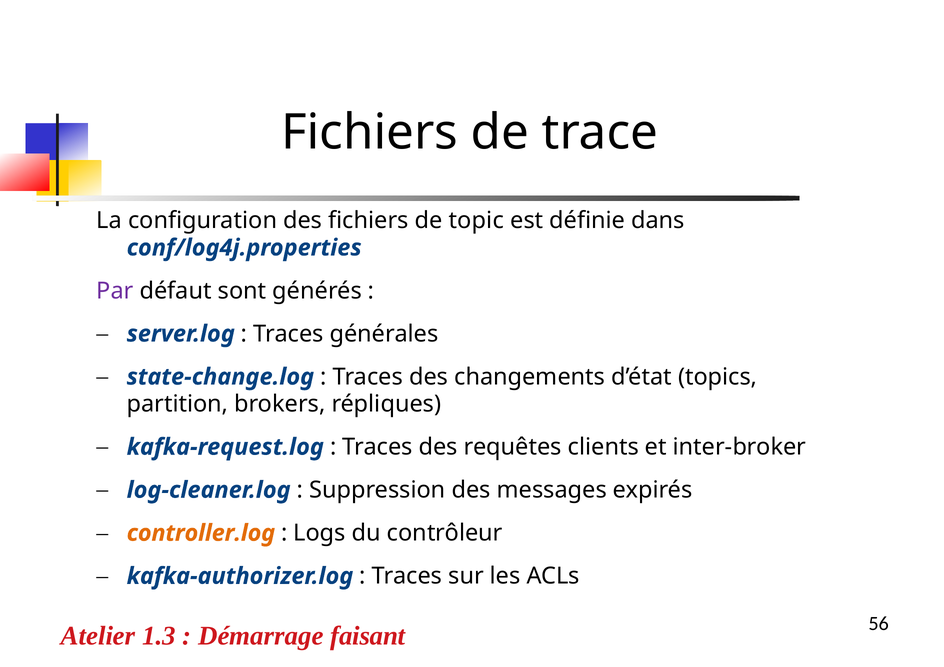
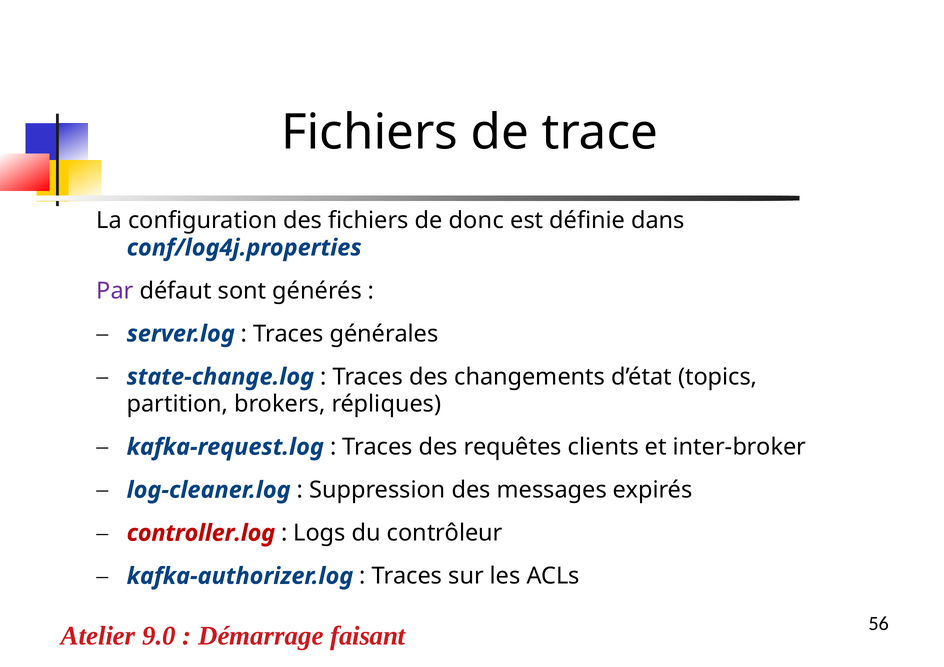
topic: topic -> donc (476, 221)
controller.log colour: orange -> red (201, 533)
1.3: 1.3 -> 9.0 (159, 636)
